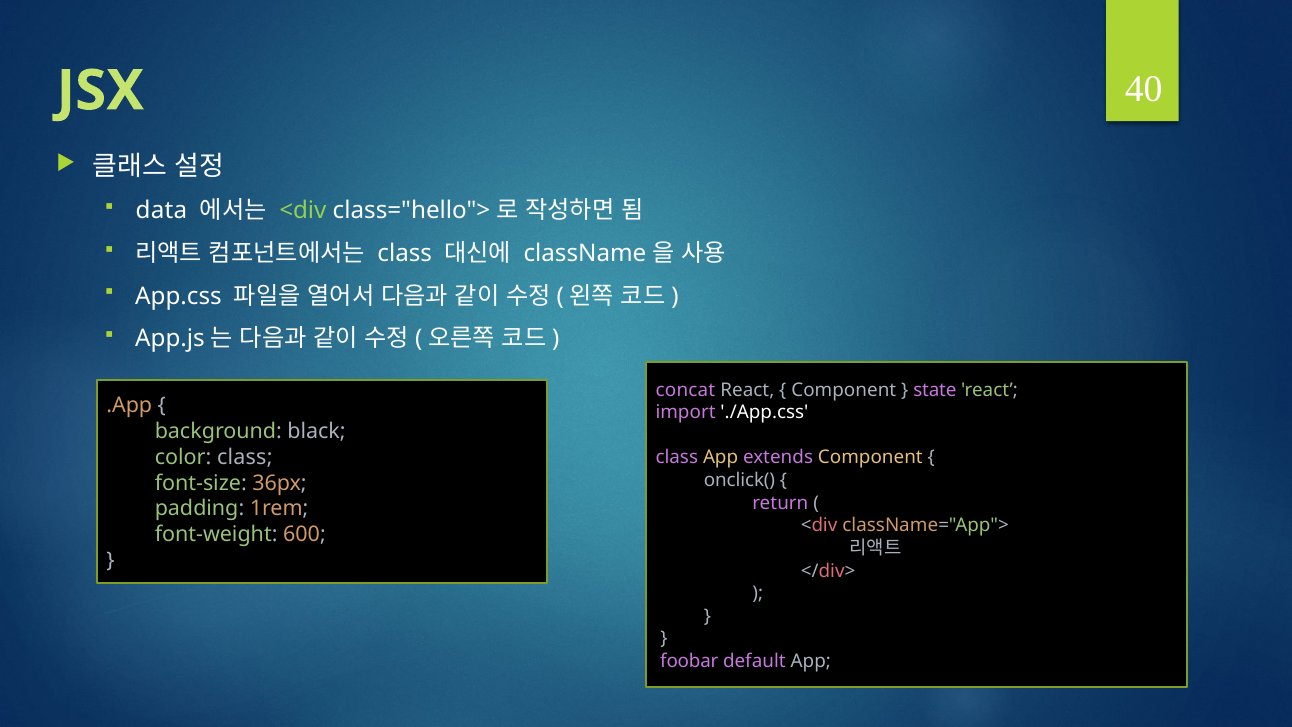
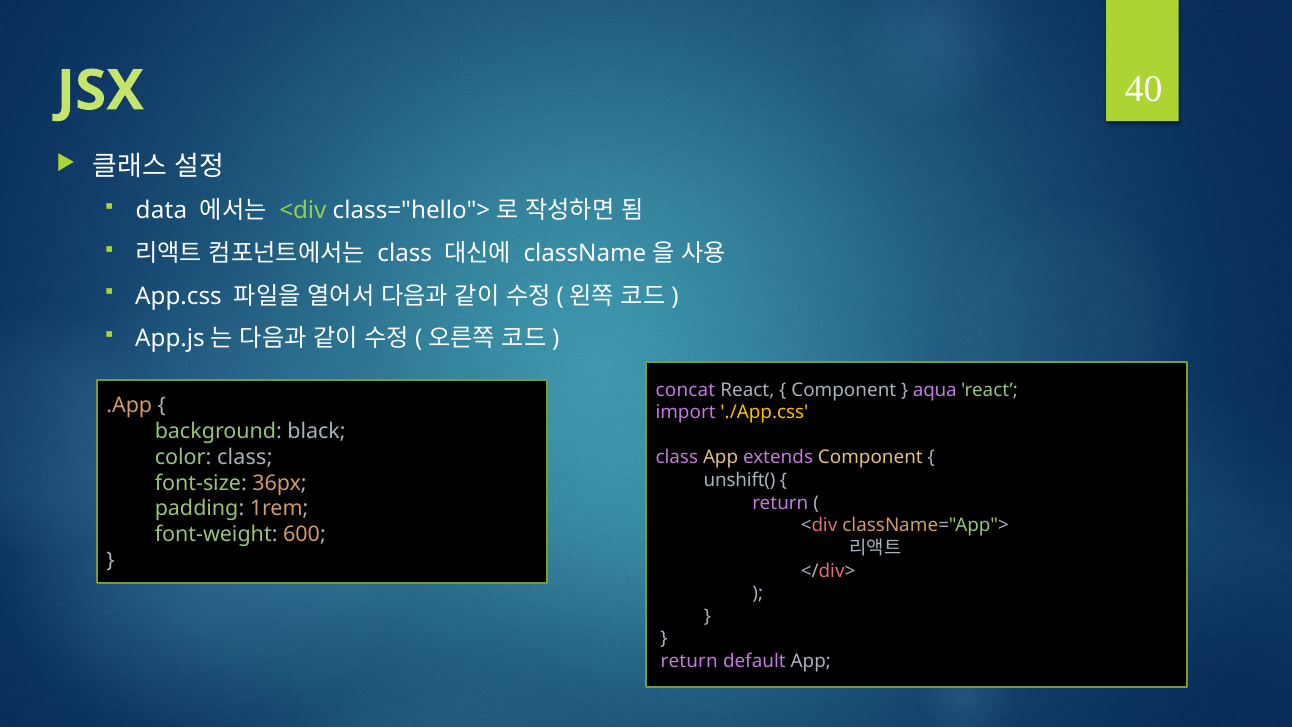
state: state -> aqua (935, 390)
./App.css colour: white -> yellow (764, 412)
onclick(: onclick( -> unshift( (740, 480)
foobar: foobar -> return (689, 661)
